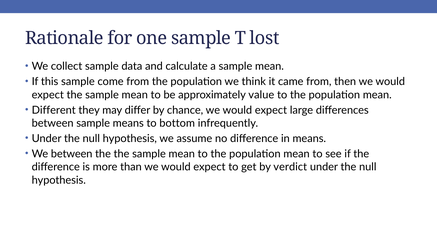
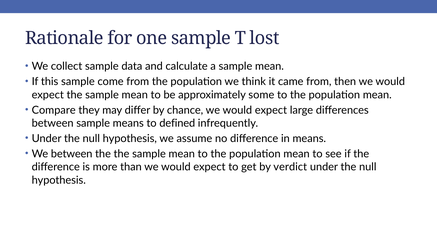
value: value -> some (261, 95)
Different: Different -> Compare (54, 110)
bottom: bottom -> defined (177, 123)
